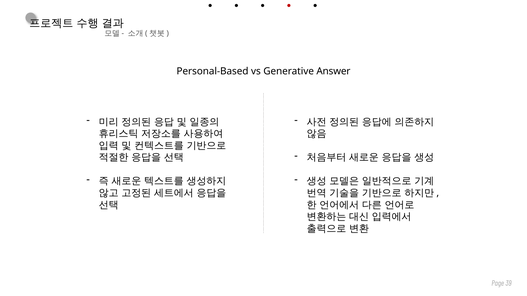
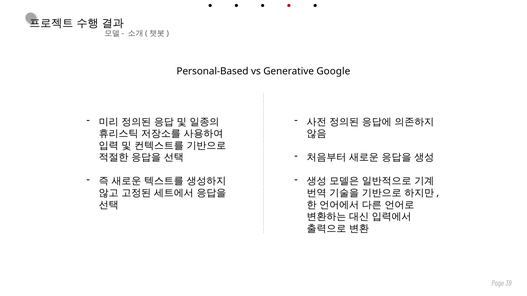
Answer: Answer -> Google (333, 71)
